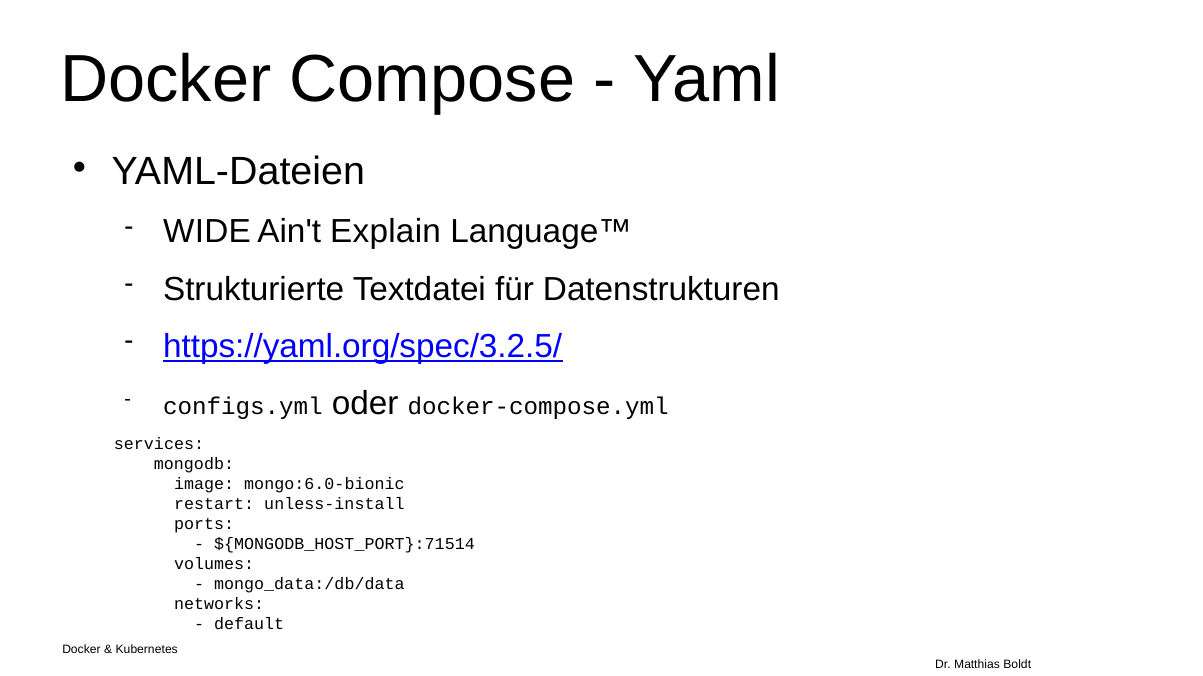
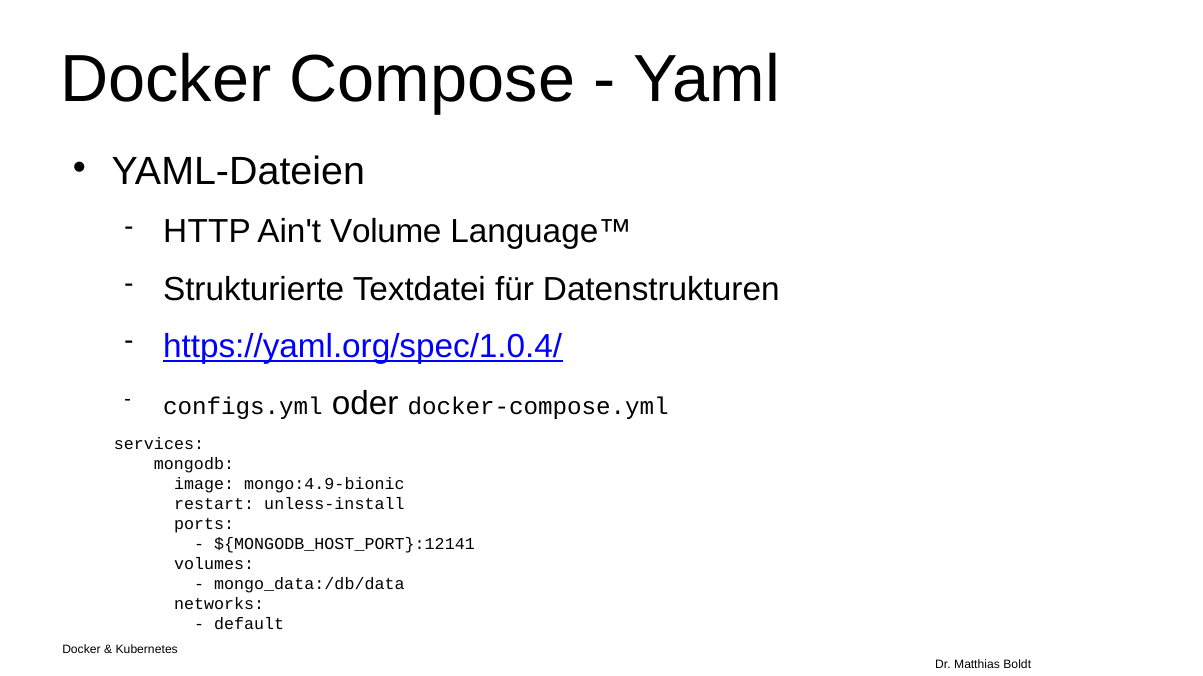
WIDE: WIDE -> HTTP (207, 232)
Explain: Explain -> Volume (386, 232)
https://yaml.org/spec/3.2.5/: https://yaml.org/spec/3.2.5/ -> https://yaml.org/spec/1.0.4/ (363, 347)
mongo:6.0-bionic: mongo:6.0-bionic -> mongo:4.9-bionic (324, 485)
${MONGODB_HOST_PORT}:71514: ${MONGODB_HOST_PORT}:71514 -> ${MONGODB_HOST_PORT}:12141 (344, 545)
